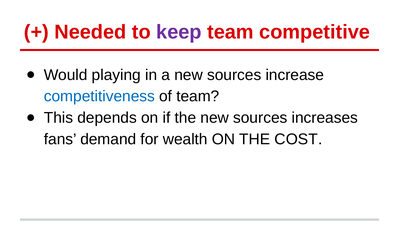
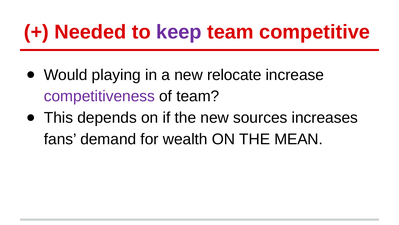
a new sources: sources -> relocate (234, 75)
competitiveness colour: blue -> purple (99, 96)
COST: COST -> MEAN (299, 139)
